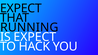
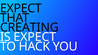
RUNNING: RUNNING -> CREATING (29, 27)
